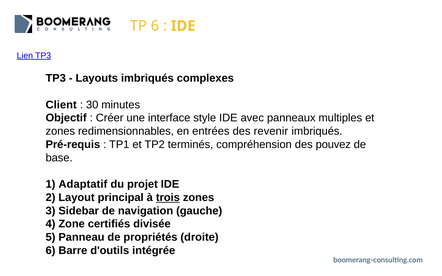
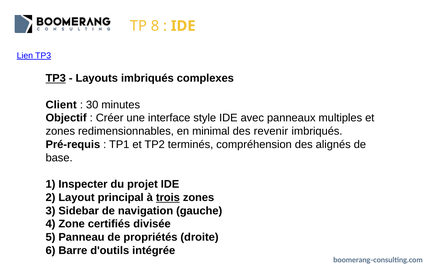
TP 6: 6 -> 8 (155, 26)
TP3 underline: none -> present (56, 78)
entrées: entrées -> minimal (211, 131)
pouvez: pouvez -> alignés (333, 145)
Adaptatif: Adaptatif -> Inspecter (83, 184)
